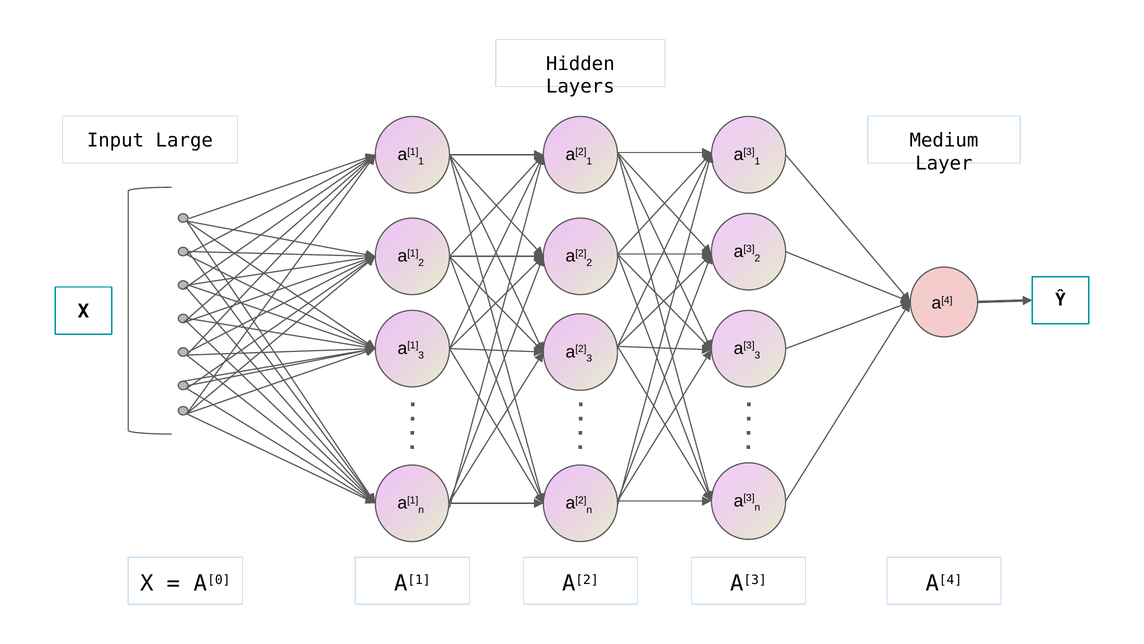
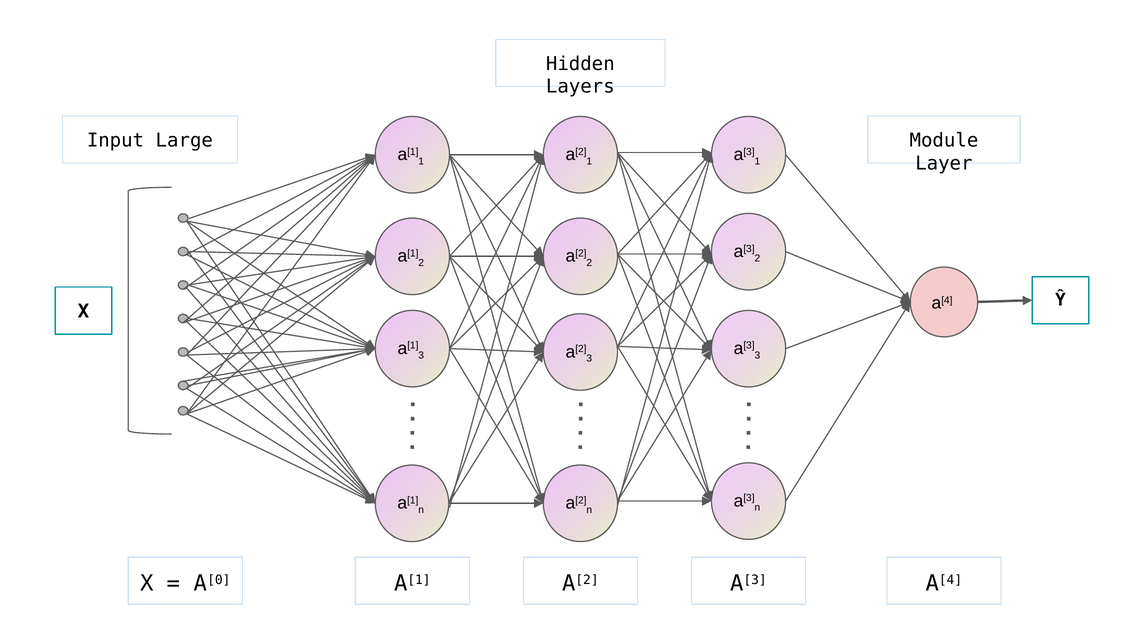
Medium: Medium -> Module (944, 140)
